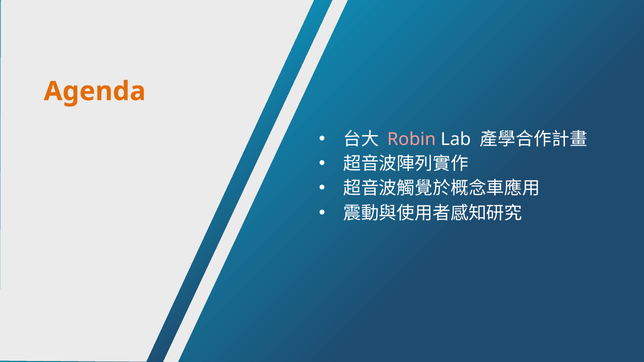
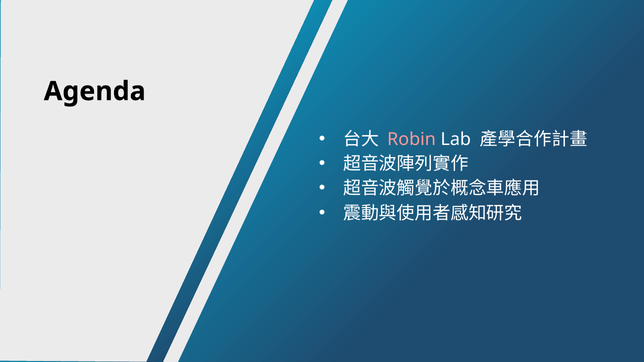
Agenda colour: orange -> black (95, 91)
